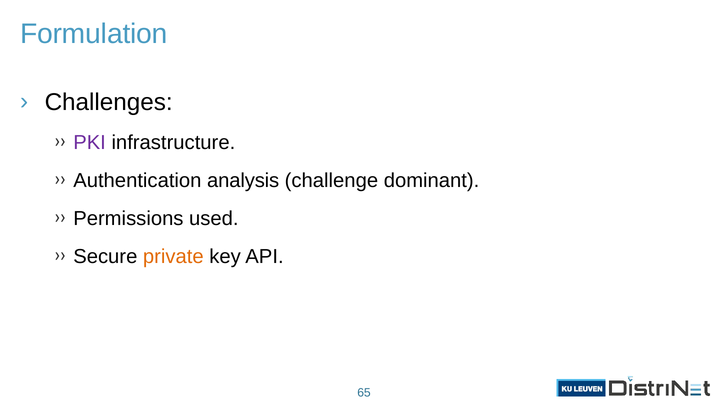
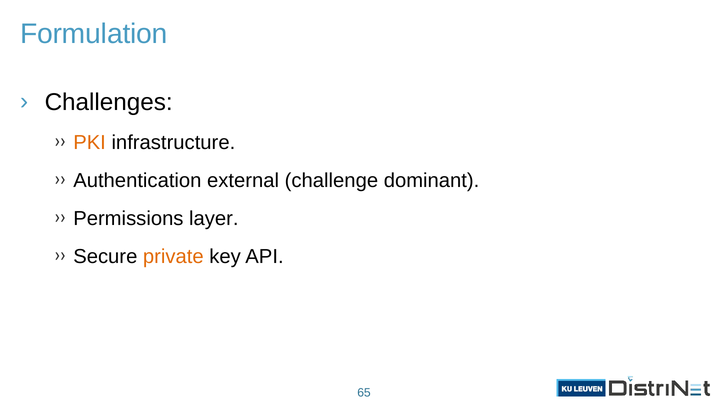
PKI colour: purple -> orange (90, 143)
analysis: analysis -> external (243, 181)
used: used -> layer (214, 219)
